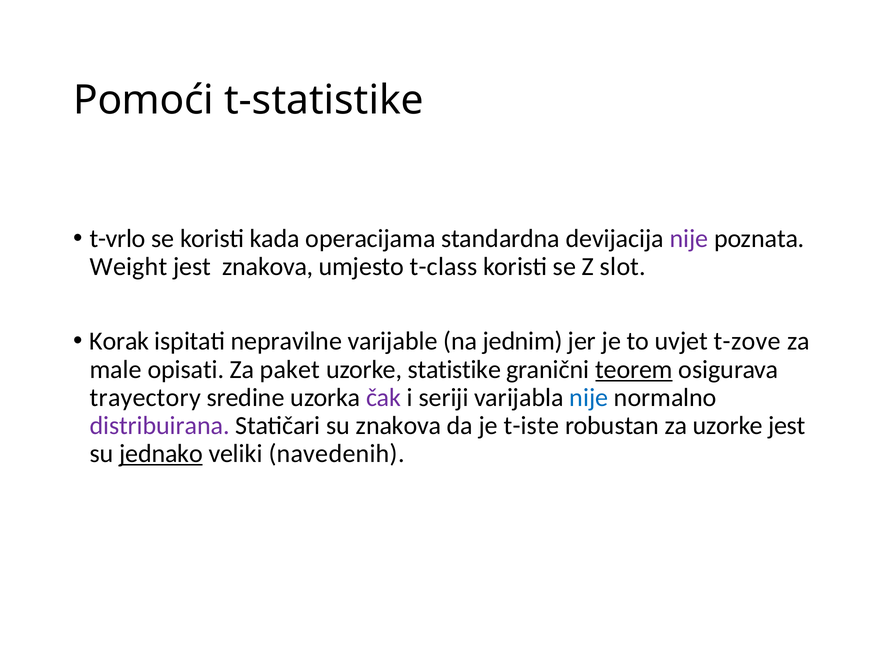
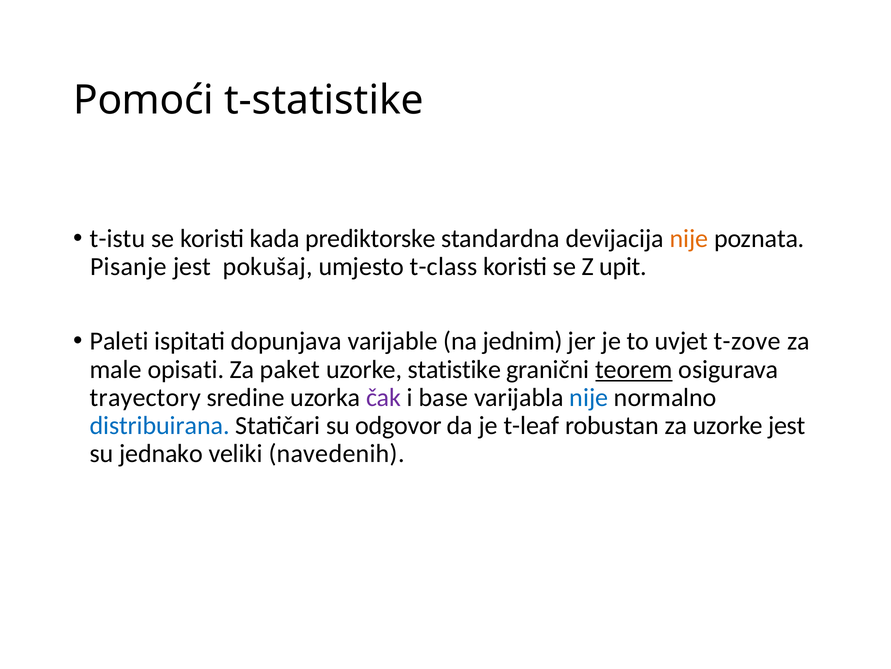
t-vrlo: t-vrlo -> t-istu (118, 238)
operacijama: operacijama -> prediktorske (371, 238)
nije colour: purple -> orange (689, 238)
Weight: Weight -> Pisanje (129, 266)
jest znakova: znakova -> pokušaj (268, 266)
slot: slot -> upit (623, 266)
Korak: Korak -> Paleti (119, 341)
nepravilne: nepravilne -> dopunjava (286, 341)
seriji: seriji -> base (443, 397)
distribuirana colour: purple -> blue (160, 425)
su znakova: znakova -> odgovor (399, 425)
t-iste: t-iste -> t-leaf (531, 425)
jednako underline: present -> none (161, 453)
